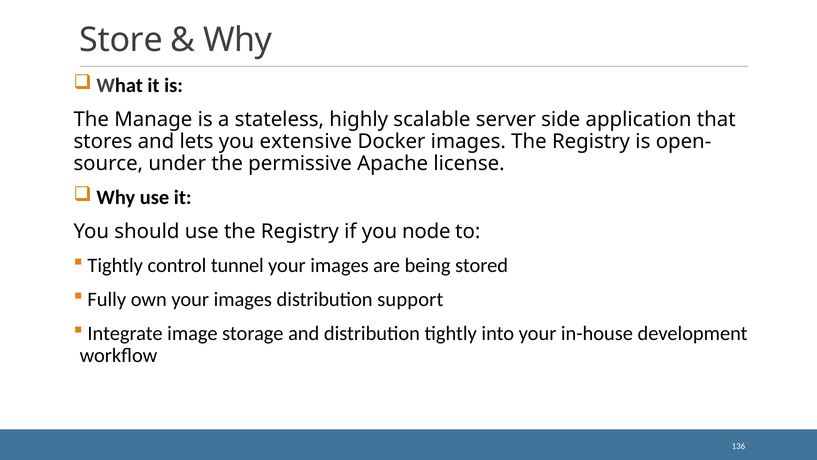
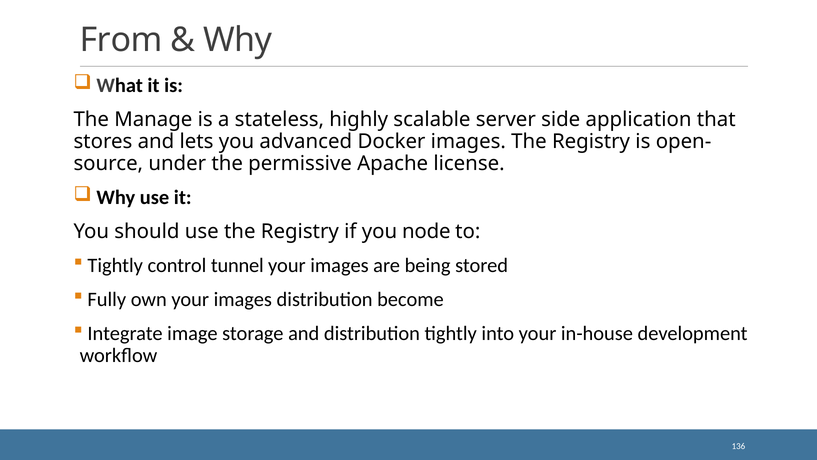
Store: Store -> From (121, 40)
extensive: extensive -> advanced (306, 141)
support: support -> become (410, 299)
